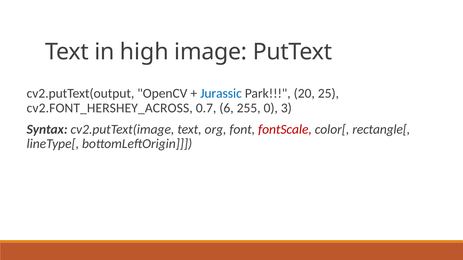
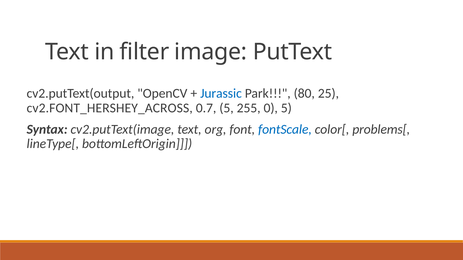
high: high -> filter (144, 52)
20: 20 -> 80 (304, 94)
0.7 6: 6 -> 5 (226, 108)
0 3: 3 -> 5 (286, 108)
fontScale colour: red -> blue (285, 130)
rectangle[: rectangle[ -> problems[ (381, 130)
